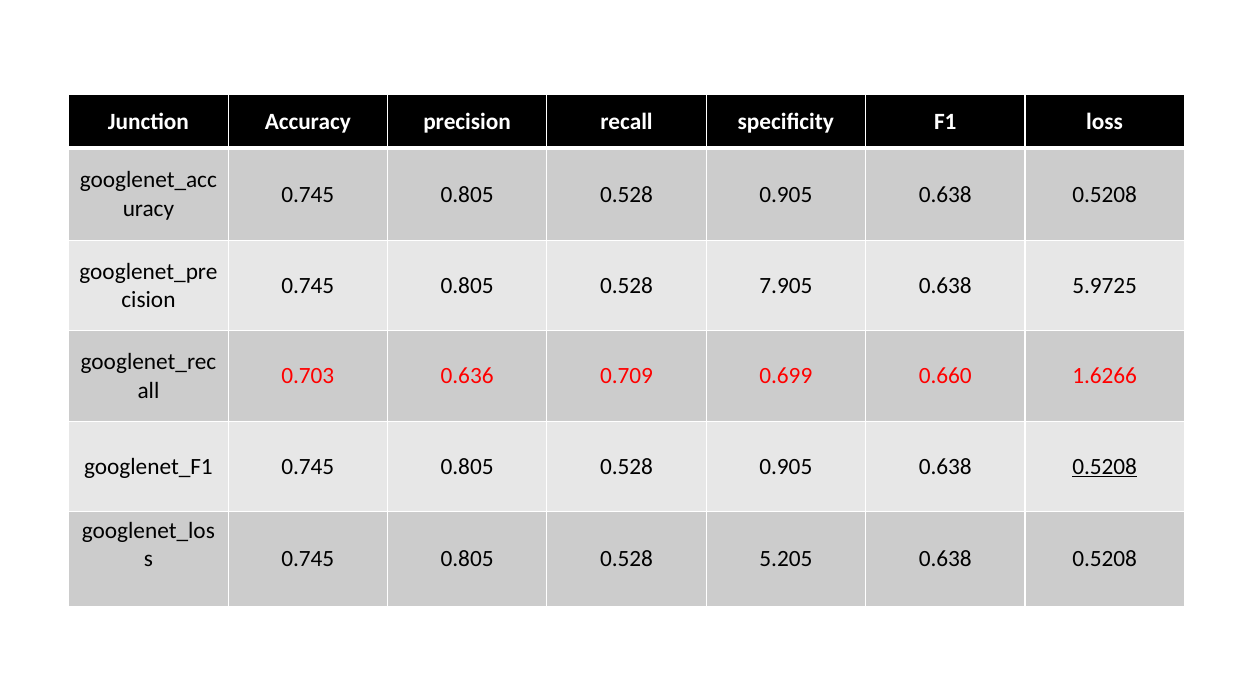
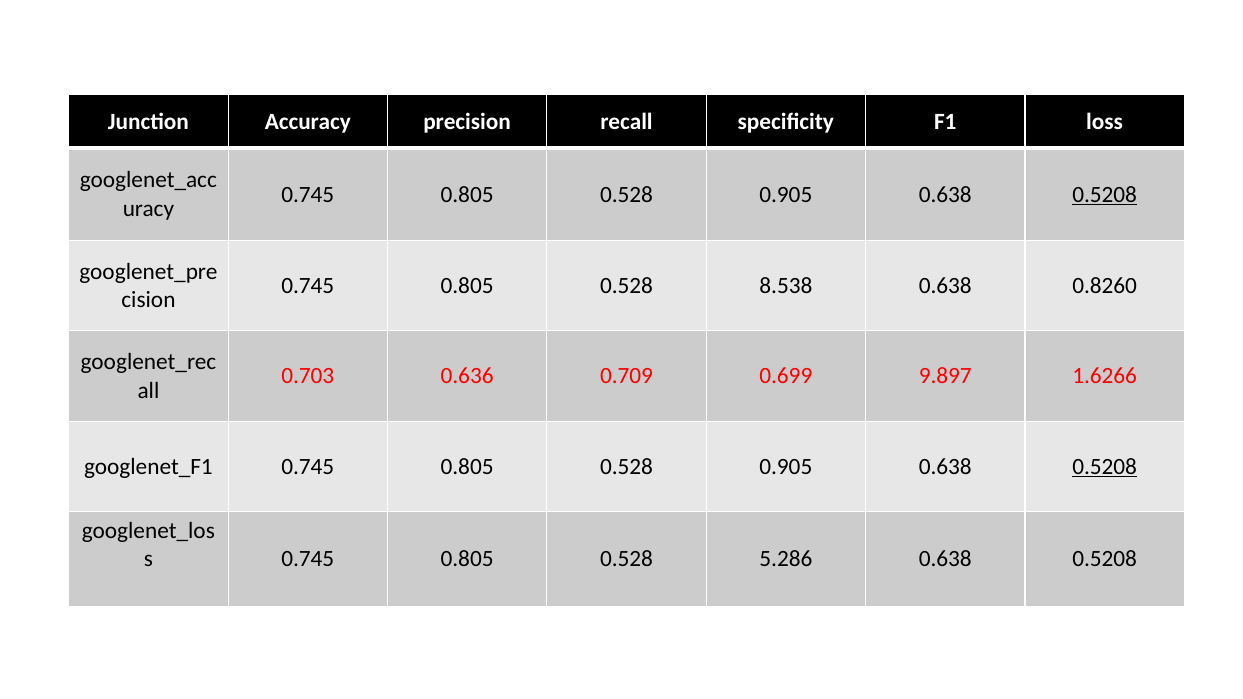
0.5208 underline: none -> present (1105, 195)
7.905: 7.905 -> 8.538 (786, 286)
5.9725: 5.9725 -> 0.8260 (1105, 286)
0.660: 0.660 -> 9.897 (945, 376)
5.205: 5.205 -> 5.286 (786, 559)
